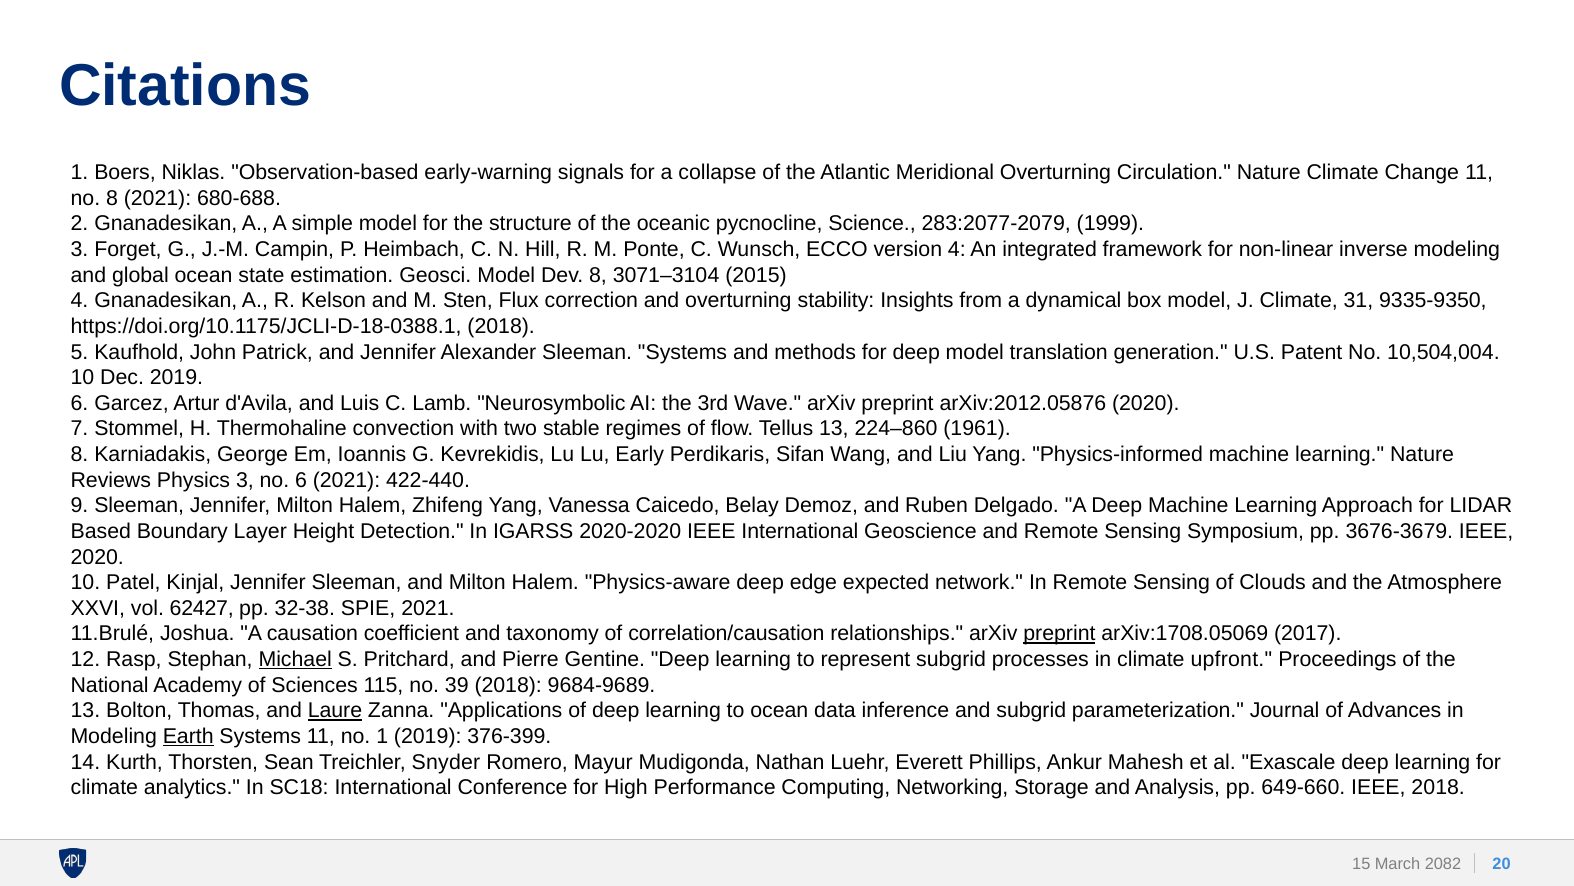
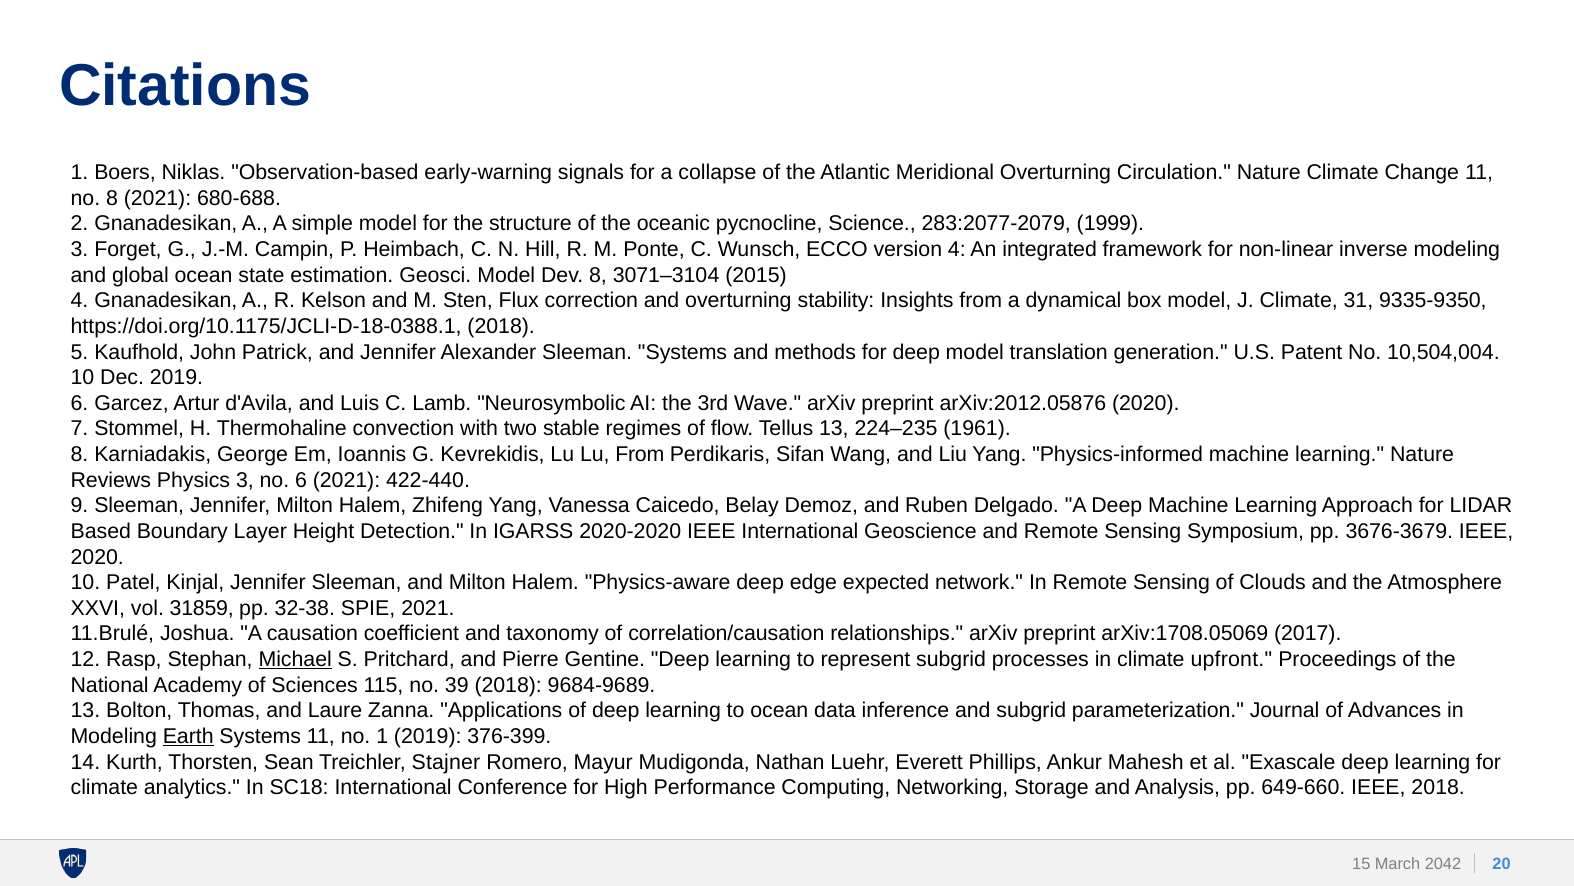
224–860: 224–860 -> 224–235 (896, 429)
Lu Early: Early -> From (640, 454)
62427: 62427 -> 31859 (202, 608)
preprint underline: present -> none (1059, 633)
Laure underline: present -> none (335, 710)
Snyder: Snyder -> Stajner (446, 762)
2082: 2082 -> 2042 (1443, 863)
